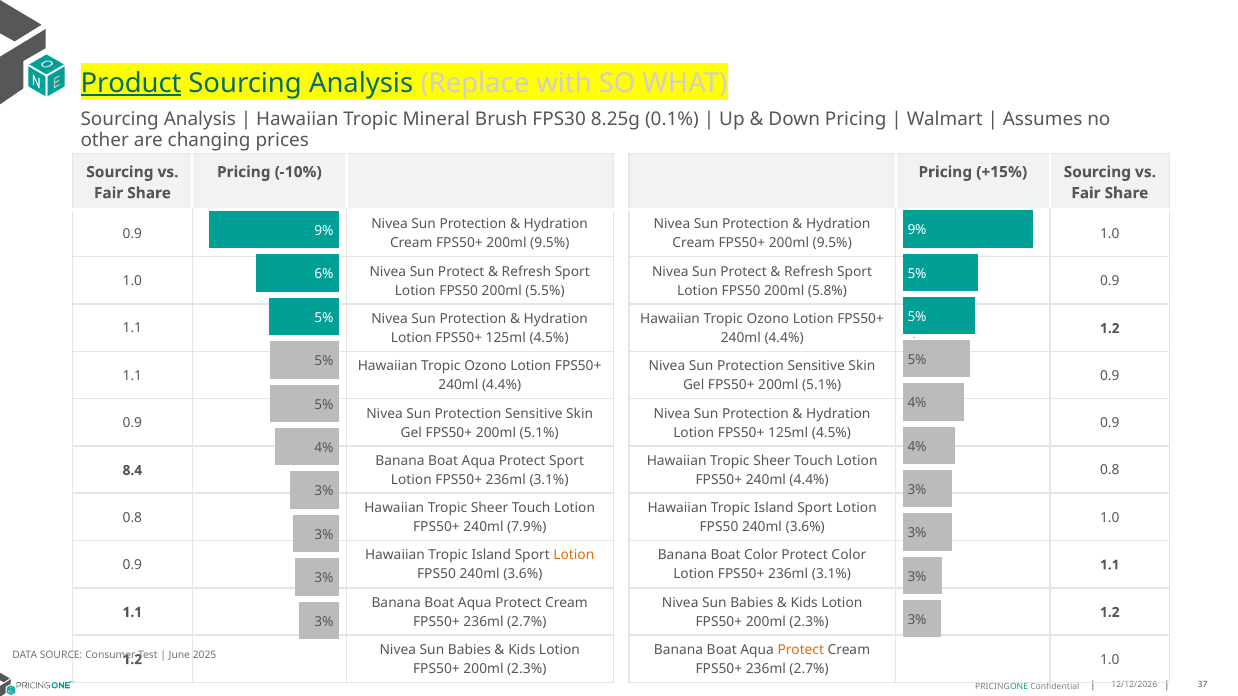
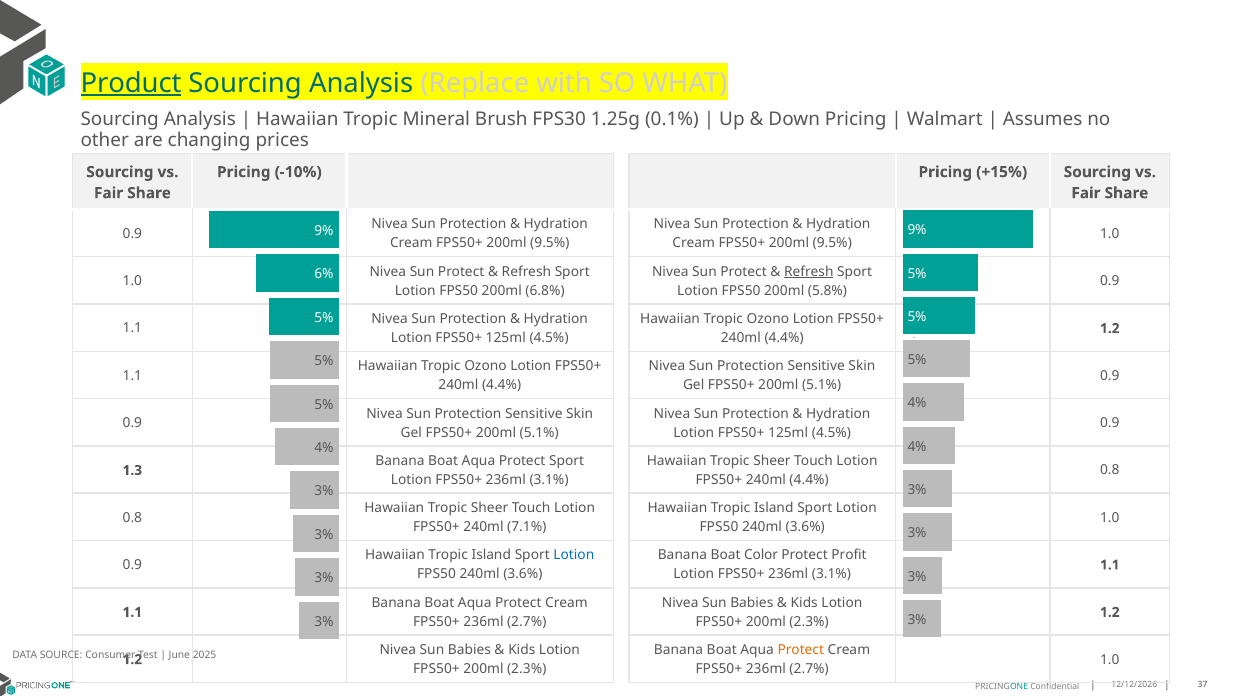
8.25g: 8.25g -> 1.25g (615, 120)
Refresh underline: none -> present (809, 272)
5.5%: 5.5% -> 6.8% (545, 291)
8.4: 8.4 -> 1.3 (132, 471)
7.9%: 7.9% -> 7.1% (527, 527)
Lotion colour: orange -> blue (574, 556)
Protect Color: Color -> Profit (849, 556)
